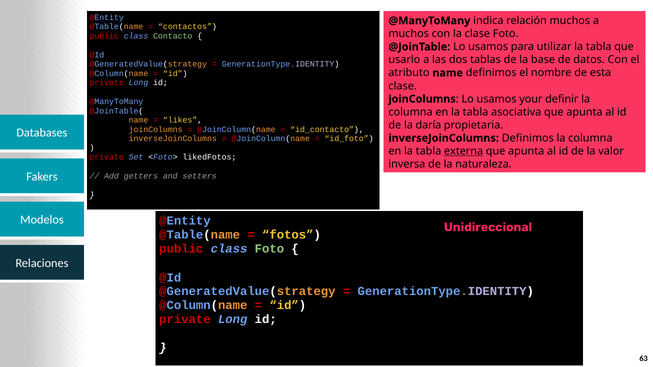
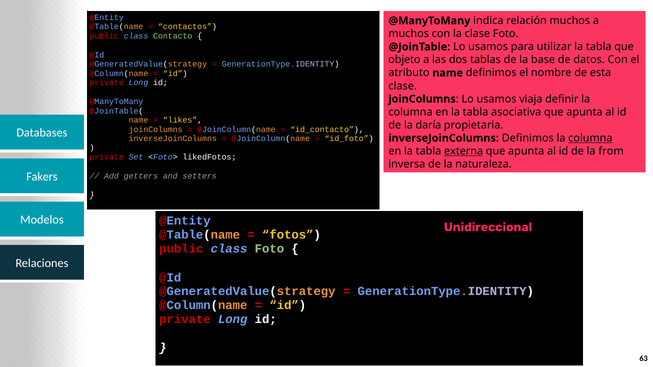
usarlo: usarlo -> objeto (404, 60)
your: your -> viaja (531, 99)
columna underline: none -> present (590, 138)
valor: valor -> from (611, 151)
